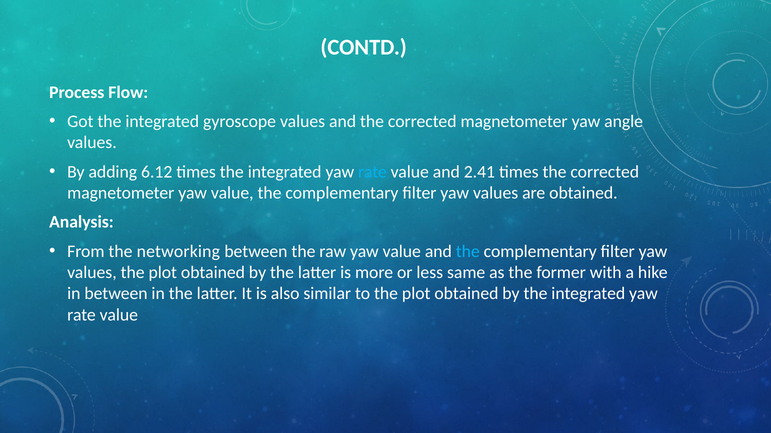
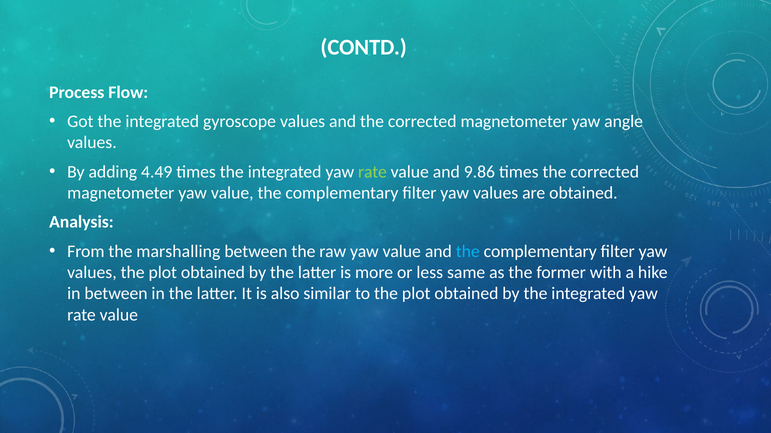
6.12: 6.12 -> 4.49 (157, 172)
rate colour: light blue -> light green (372, 172)
2.41: 2.41 -> 9.86 (479, 172)
networking: networking -> marshalling (178, 252)
